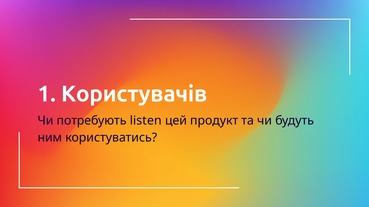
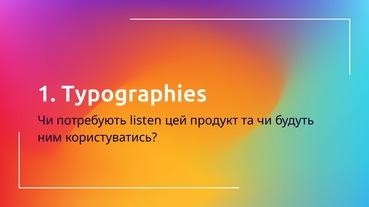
Користувачів: Користувачів -> Typographies (134, 94)
